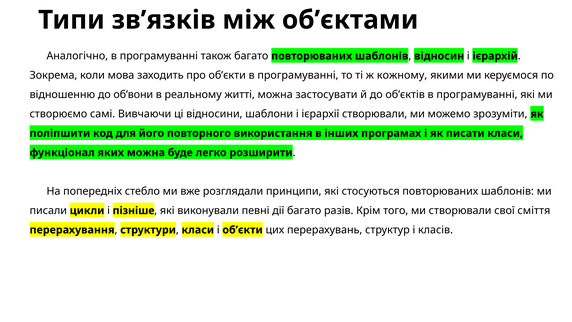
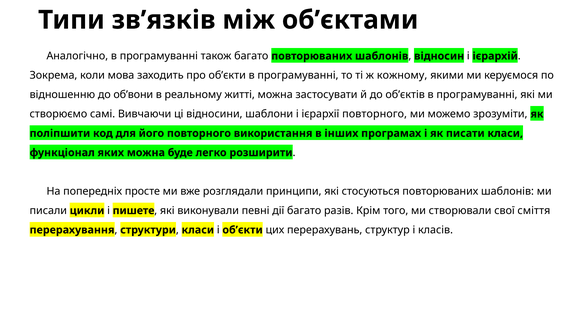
ієрархії створювали: створювали -> повторного (375, 114)
стебло: стебло -> просте (142, 191)
пізніше: пізніше -> пишете (134, 210)
